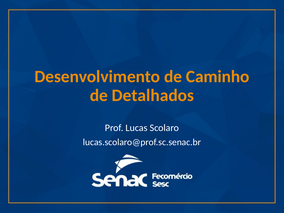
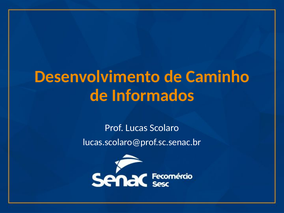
Detalhados: Detalhados -> Informados (153, 95)
